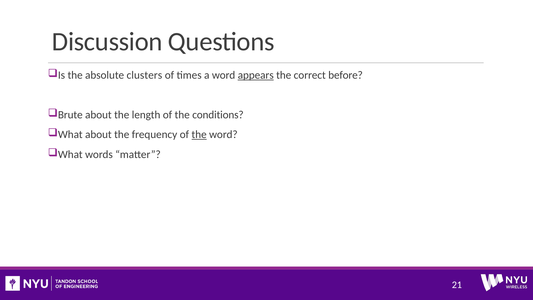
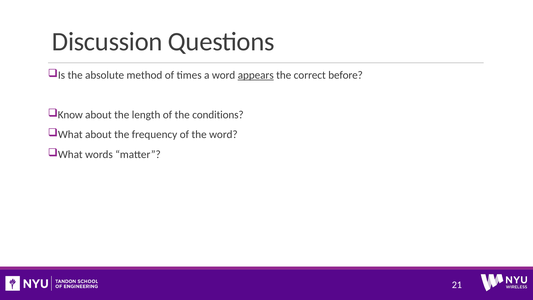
clusters: clusters -> method (144, 75)
Brute: Brute -> Know (70, 115)
the underline: present -> none (199, 135)
